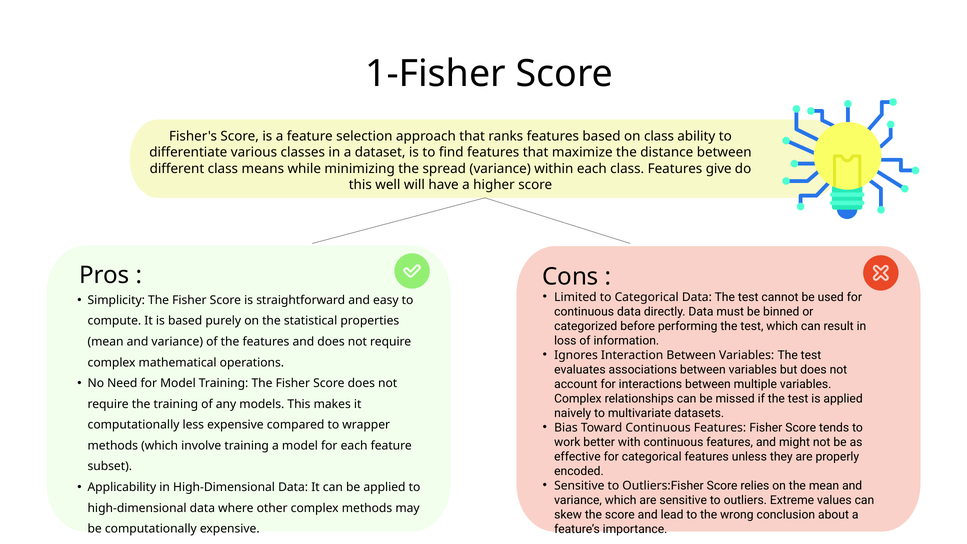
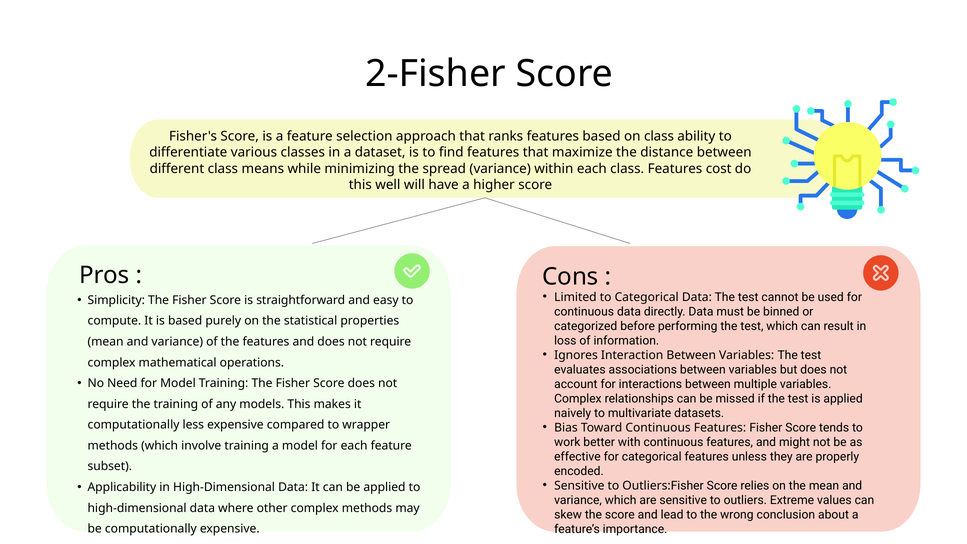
1-Fisher: 1-Fisher -> 2-Fisher (435, 74)
give: give -> cost (719, 169)
